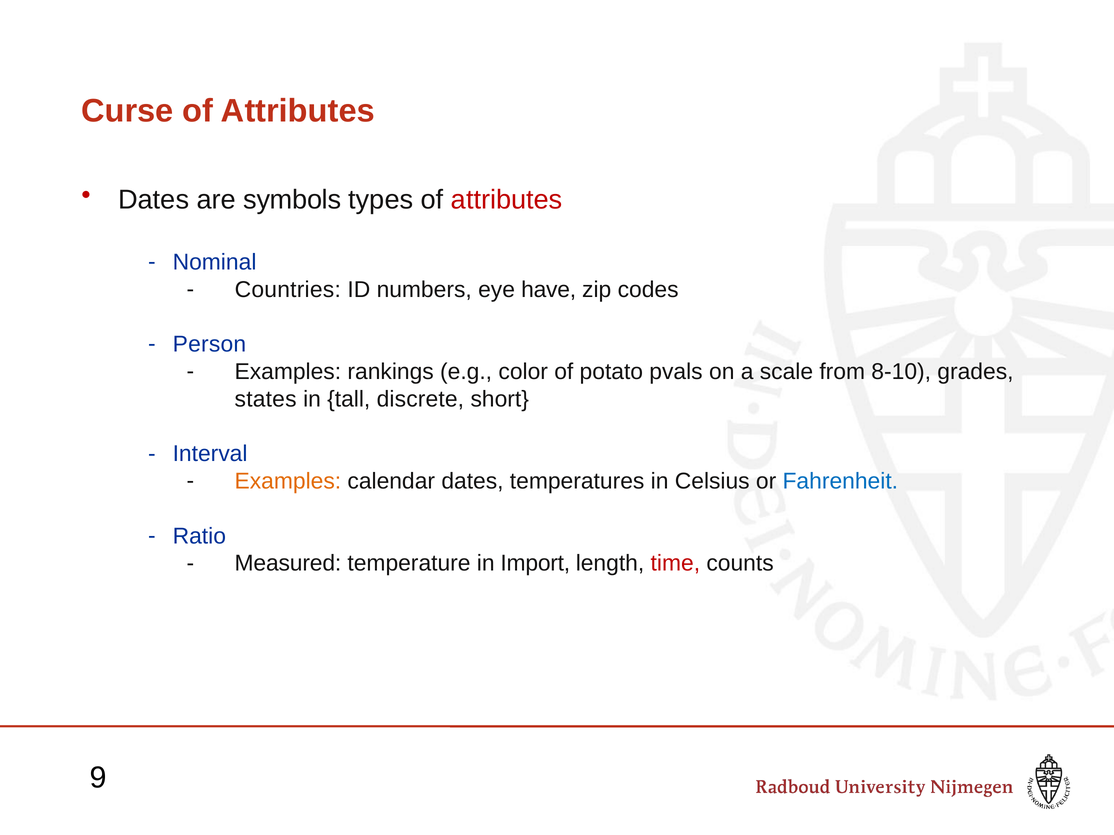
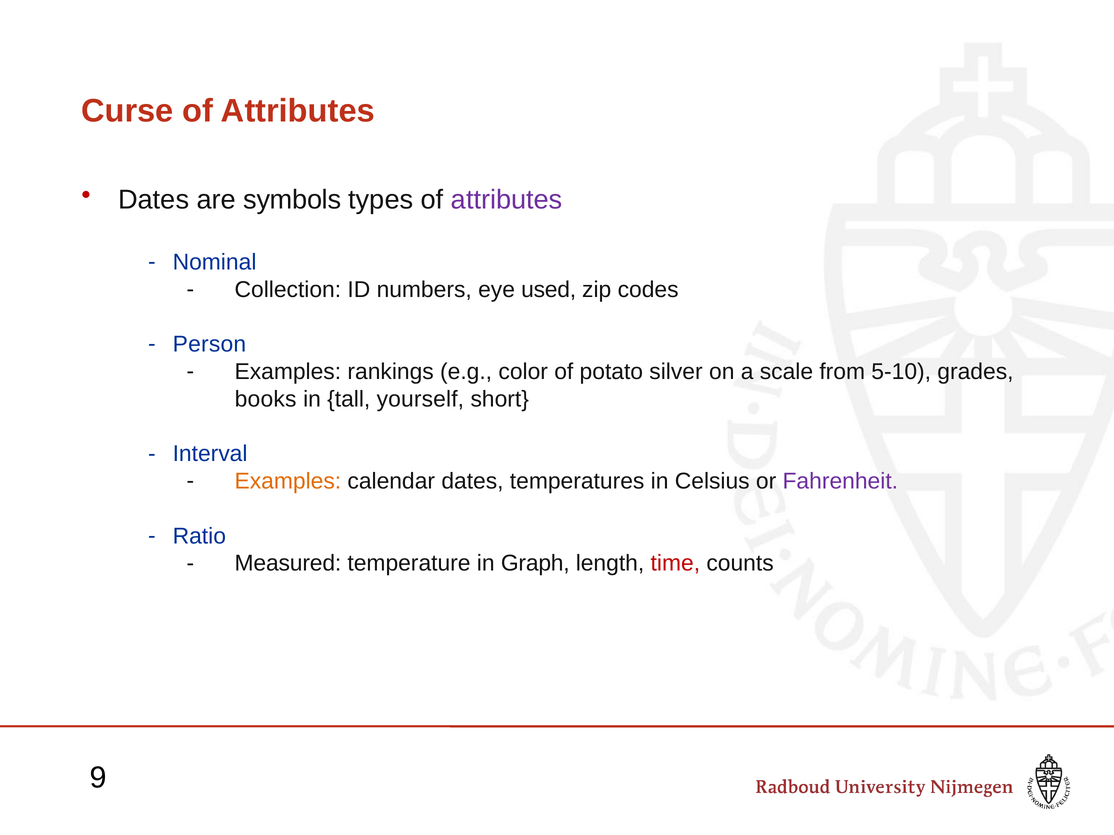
attributes colour: red -> purple (507, 200)
Countries: Countries -> Collection (288, 290)
have: have -> used (549, 290)
pvals: pvals -> silver (676, 372)
8-10: 8-10 -> 5-10 (901, 372)
states: states -> books (266, 399)
discrete: discrete -> yourself (420, 399)
Fahrenheit colour: blue -> purple (840, 482)
Import: Import -> Graph (535, 564)
